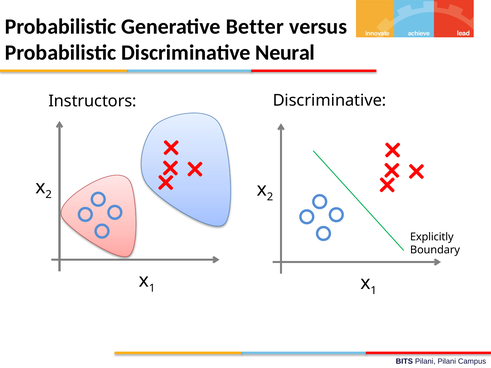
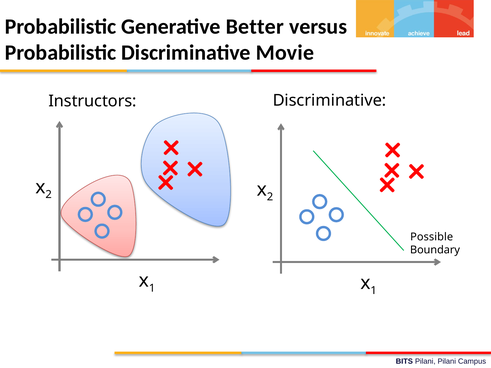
Neural: Neural -> Movie (285, 53)
Explicitly: Explicitly -> Possible (432, 237)
